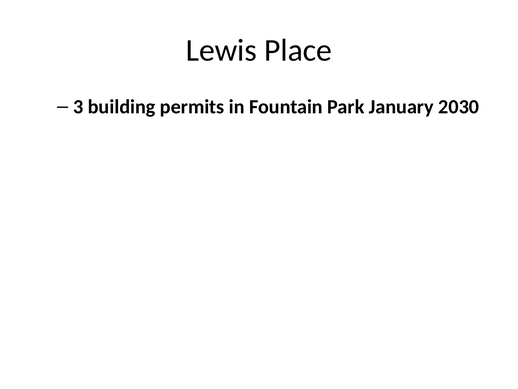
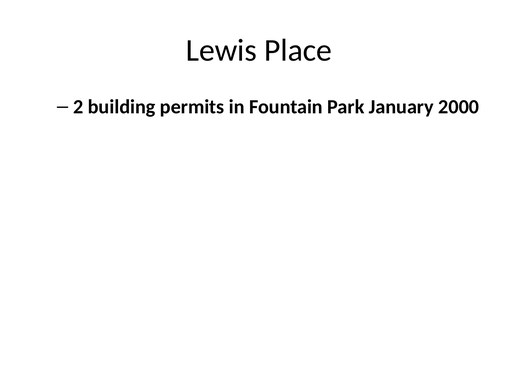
3: 3 -> 2 (78, 107)
2030: 2030 -> 2000 (459, 107)
